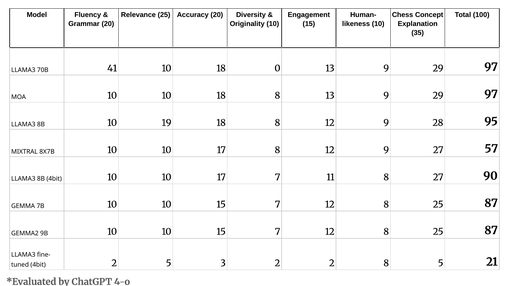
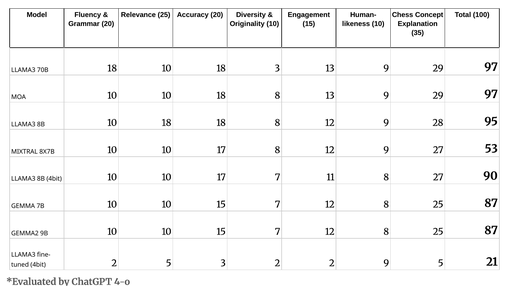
70B 41: 41 -> 18 (112, 68)
18 0: 0 -> 3 (277, 68)
8B 10 19: 19 -> 18 (167, 123)
57: 57 -> 53 (491, 149)
2 8: 8 -> 9 (386, 264)
